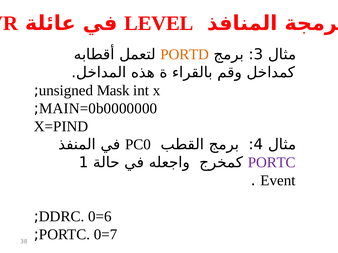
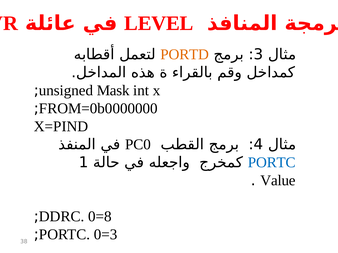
MAIN=0b0000000: MAIN=0b0000000 -> FROM=0b0000000 (98, 109)
PORTC colour: purple -> blue (272, 163)
Event: Event -> Value (278, 181)
0=6: 0=6 -> 0=8 (100, 217)
0=7: 0=7 -> 0=3 (106, 235)
